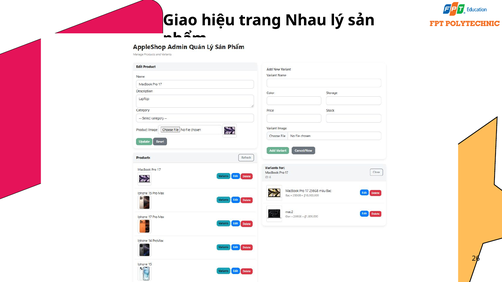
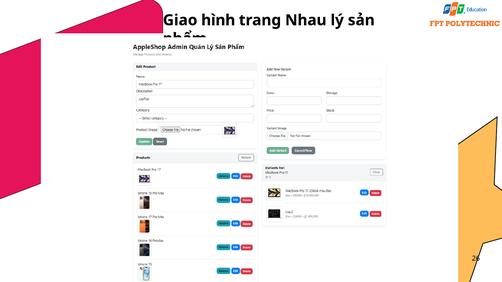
hiệu: hiệu -> hình (218, 20)
